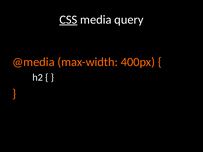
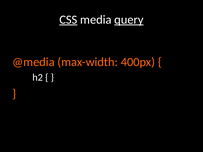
query underline: none -> present (129, 20)
